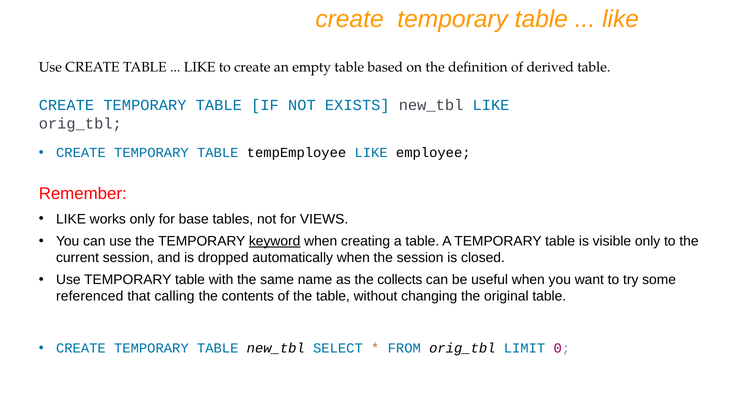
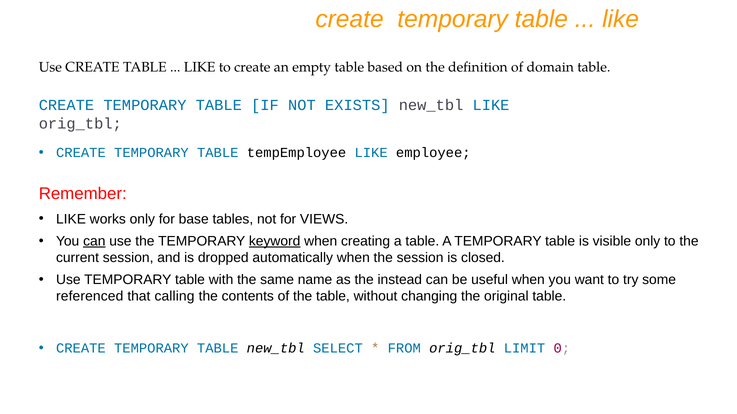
derived: derived -> domain (550, 67)
can underline: none -> present (94, 242)
collects: collects -> instead (400, 280)
